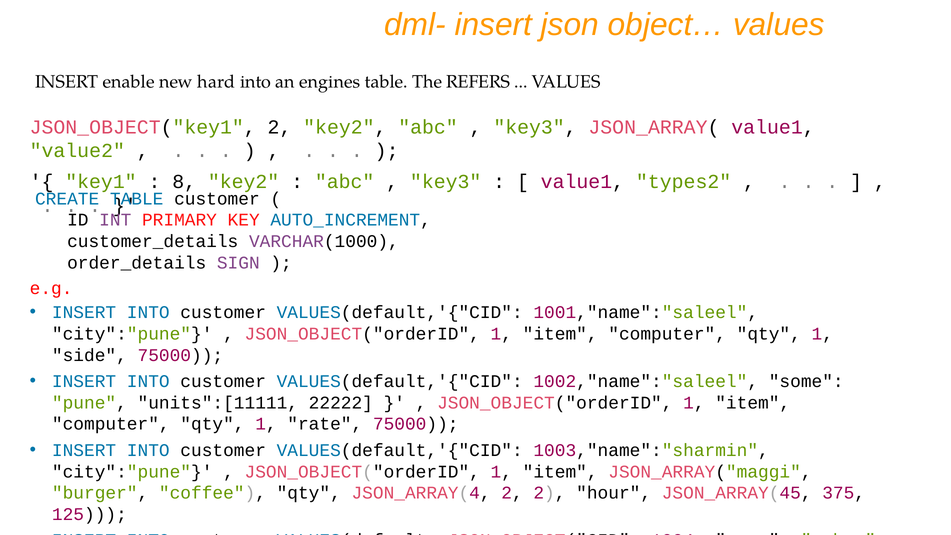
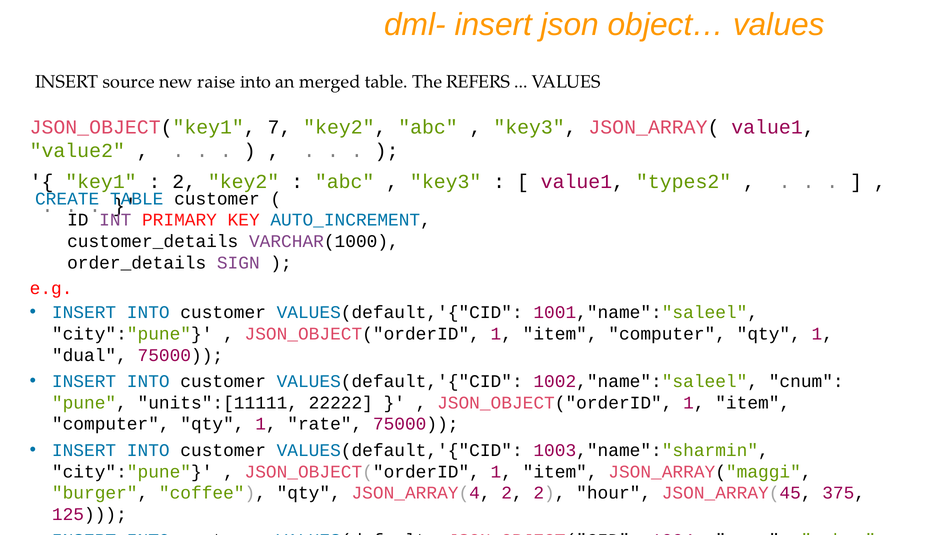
enable: enable -> source (129, 82)
hard: hard -> raise (216, 82)
engines: engines -> merged (330, 82)
JSON_OBJECT("key1 2: 2 -> 7 (280, 127)
8: 8 -> 2 (184, 182)
side: side -> dual (89, 355)
some: some -> cnum (806, 381)
